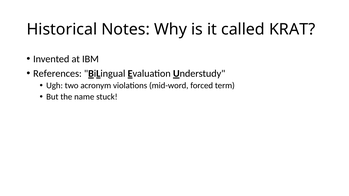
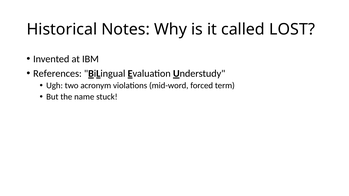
KRAT: KRAT -> LOST (292, 29)
